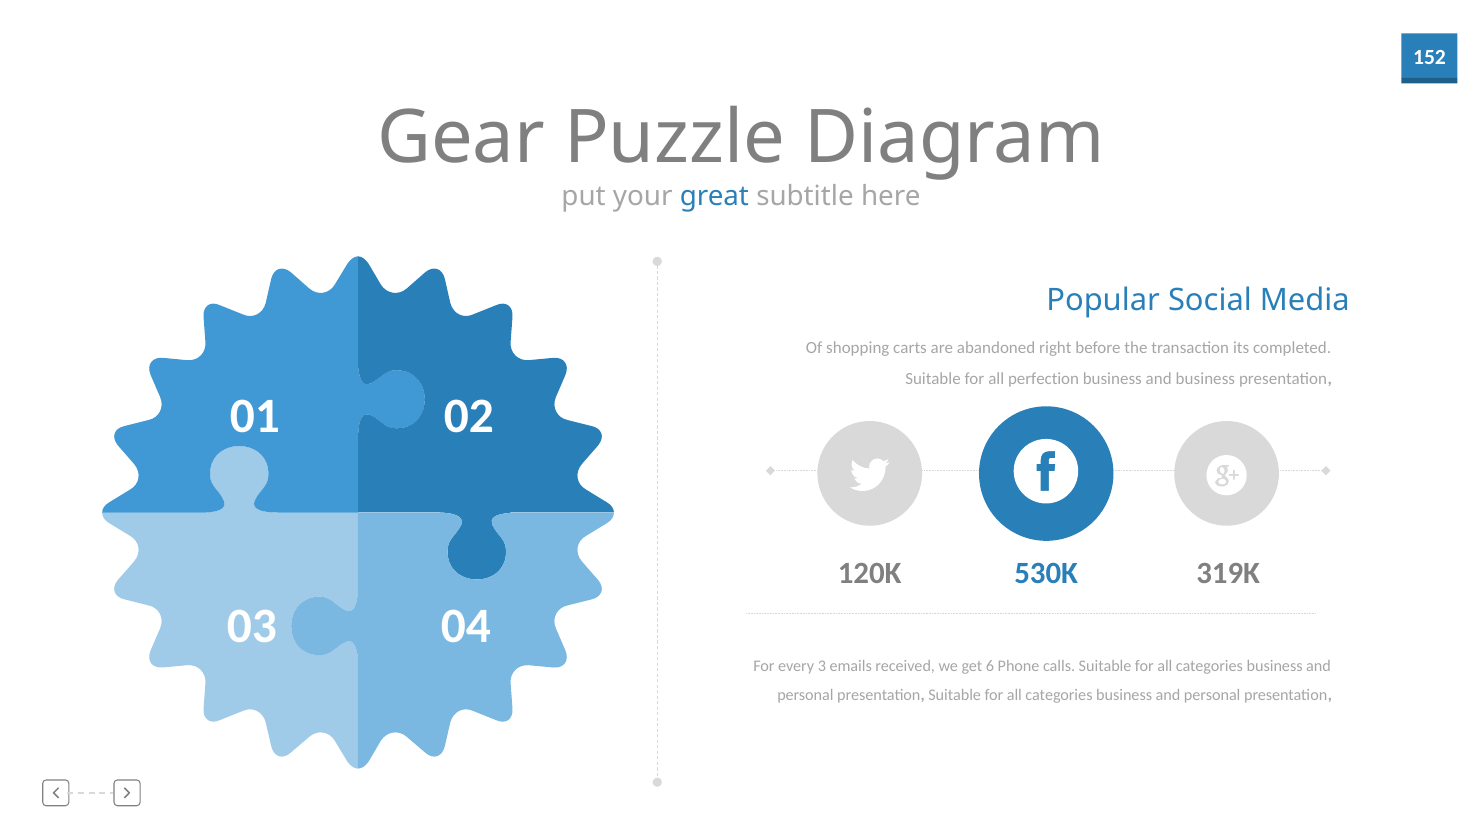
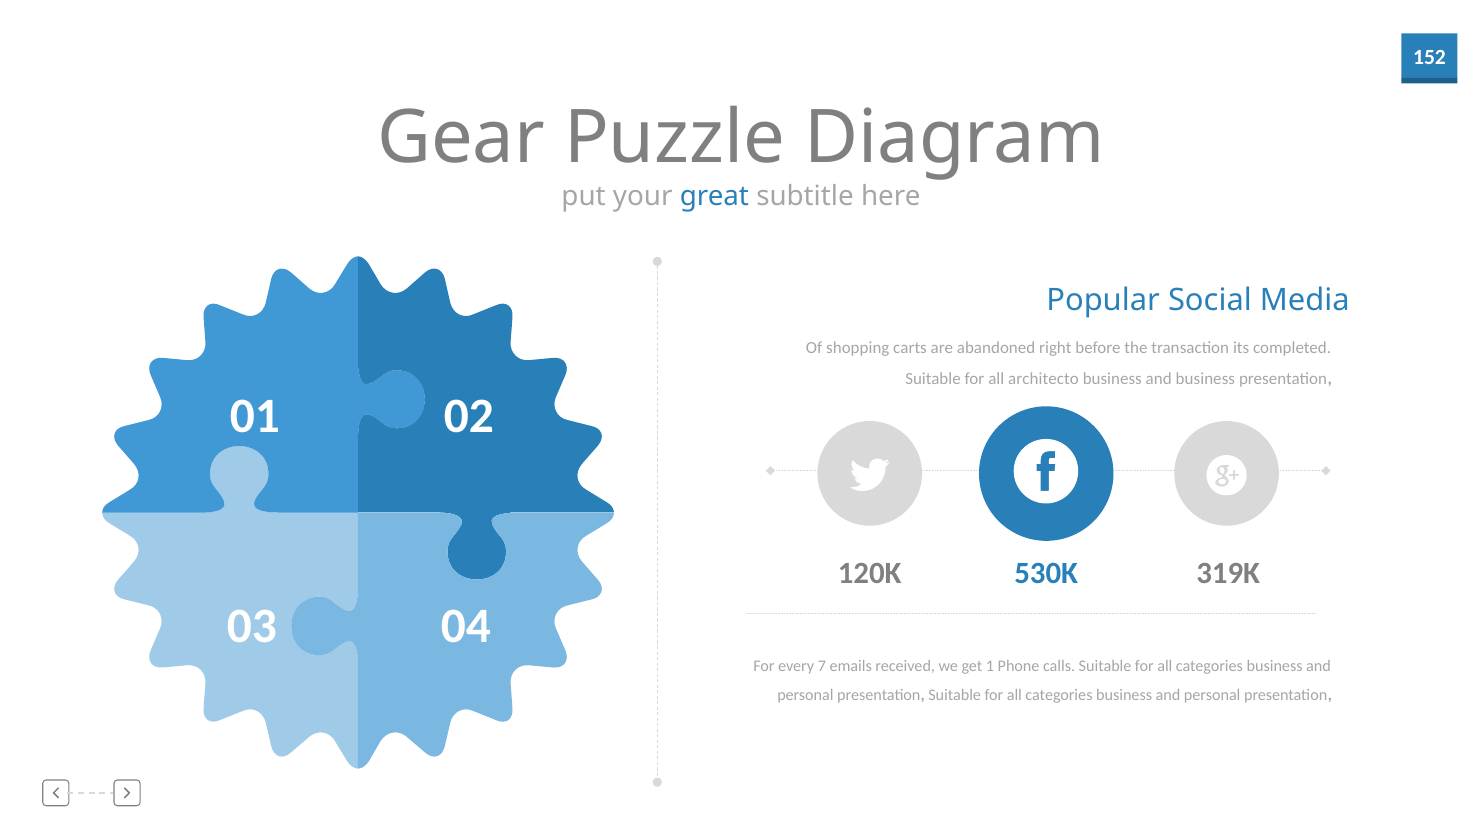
perfection: perfection -> architecto (1043, 378)
3: 3 -> 7 (822, 666)
6: 6 -> 1 (990, 666)
